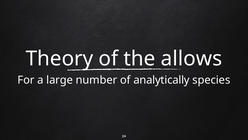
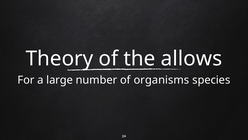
analytically: analytically -> organisms (161, 80)
